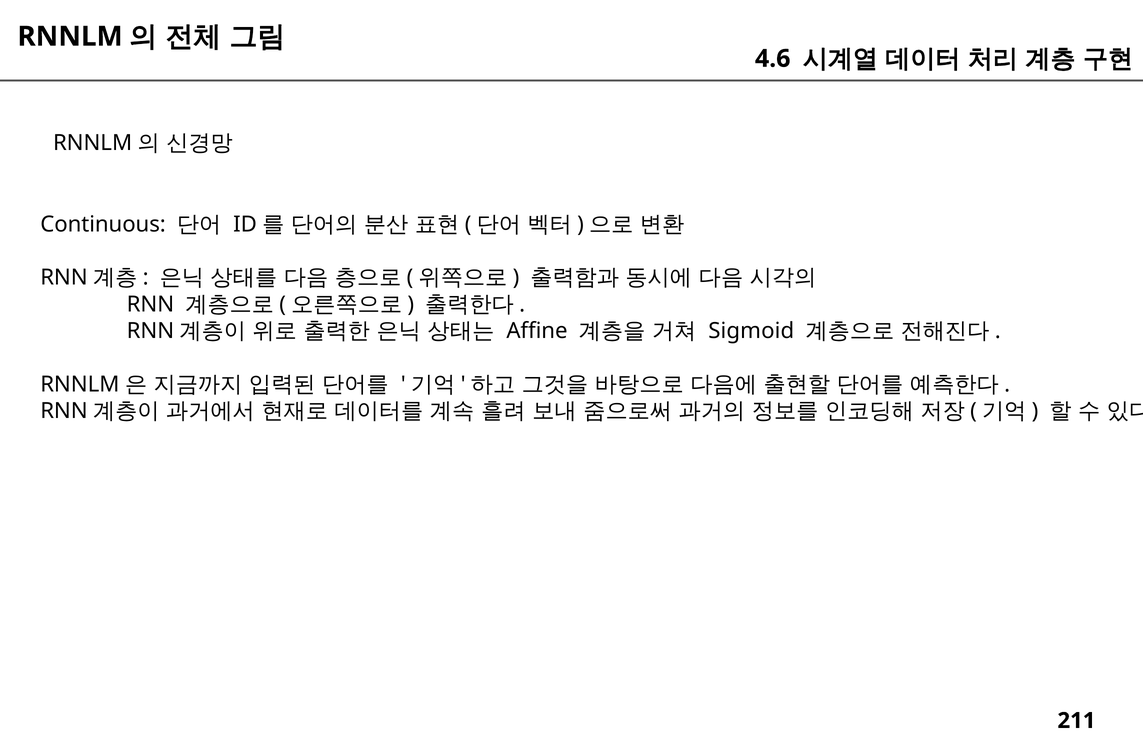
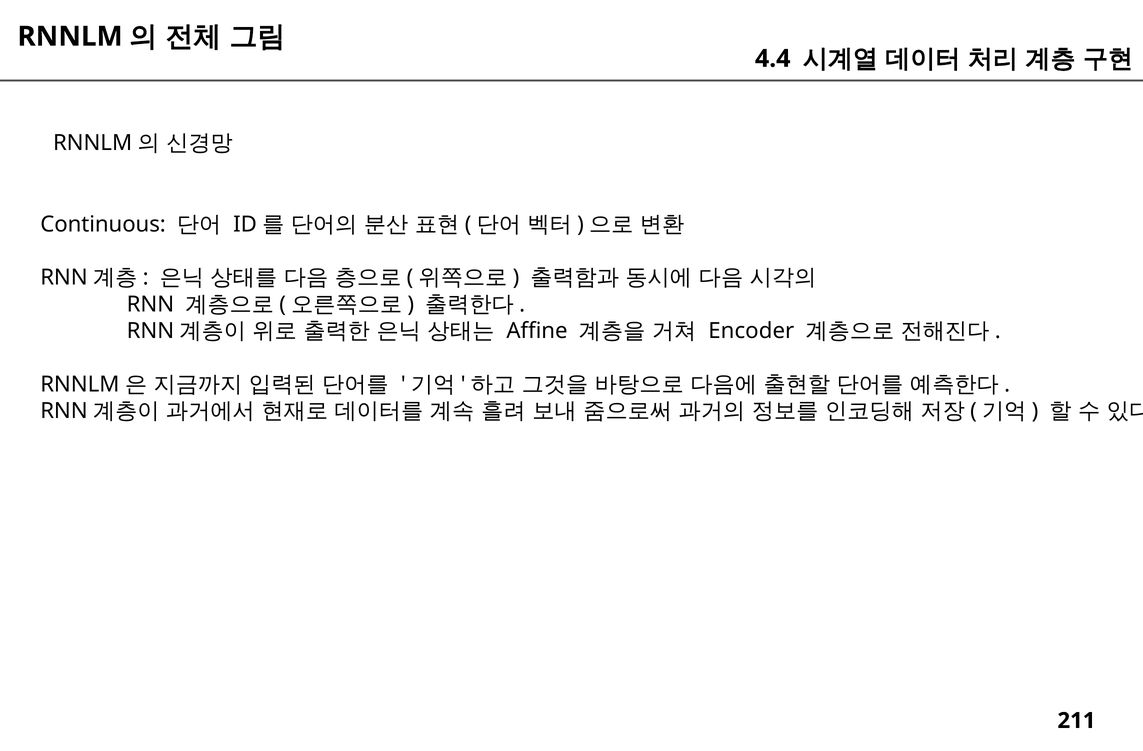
4.6: 4.6 -> 4.4 (773, 59)
Sigmoid: Sigmoid -> Encoder (751, 331)
